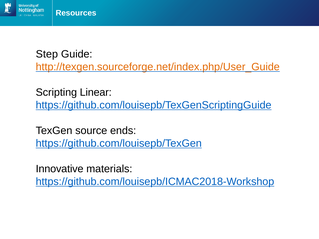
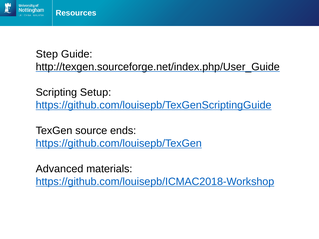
http://texgen.sourceforge.net/index.php/User_Guide colour: orange -> black (158, 67)
Linear: Linear -> Setup (96, 92)
Innovative: Innovative -> Advanced (60, 169)
